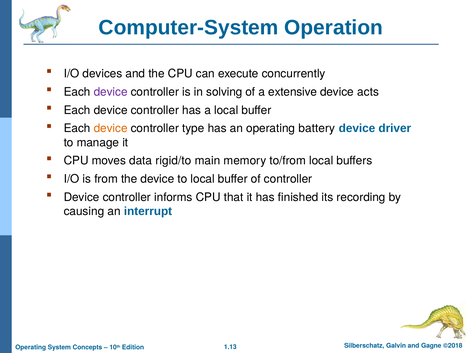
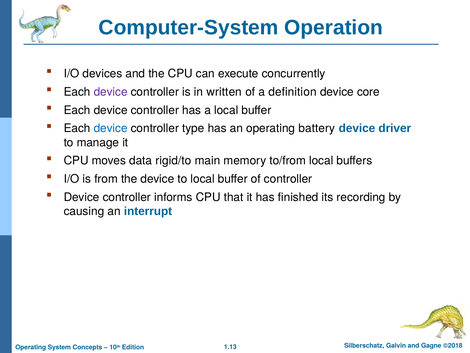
solving: solving -> written (224, 92)
extensive: extensive -> definition (293, 92)
acts: acts -> core (368, 92)
device colour: orange -> blue (111, 128)
